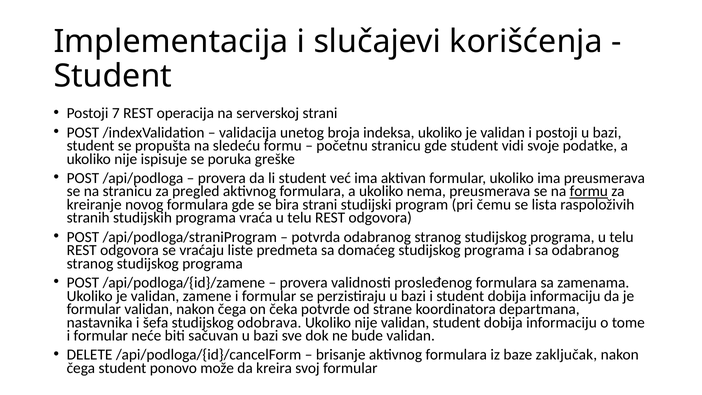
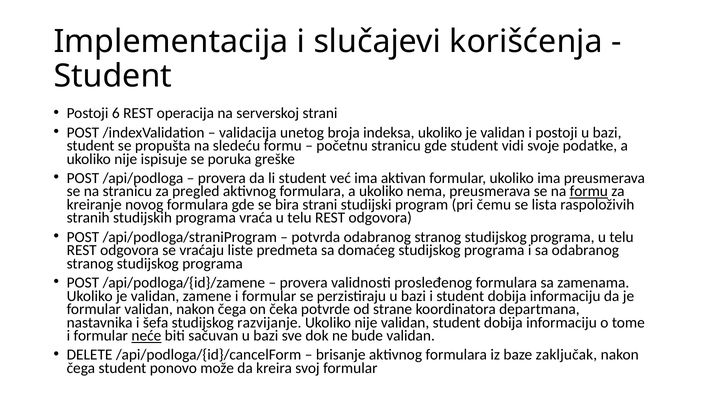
7: 7 -> 6 (116, 113)
odobrava: odobrava -> razvijanje (269, 322)
neće underline: none -> present (146, 336)
